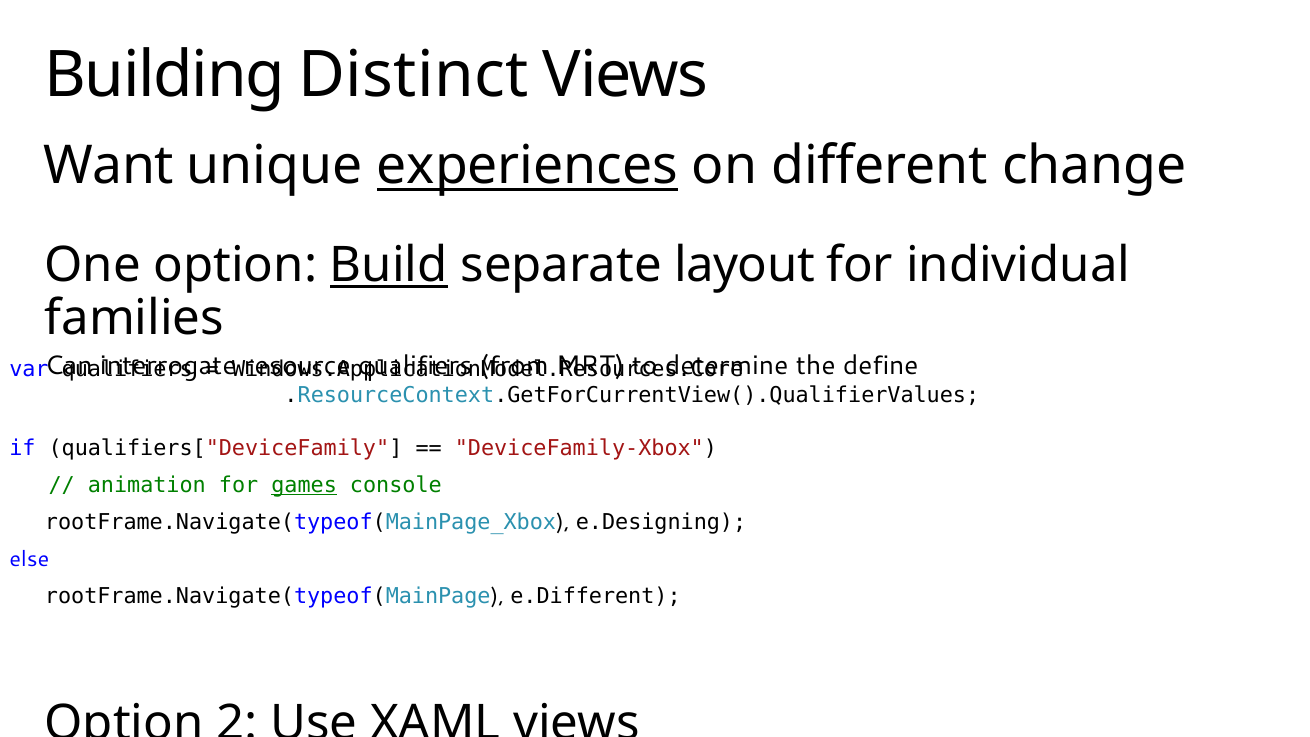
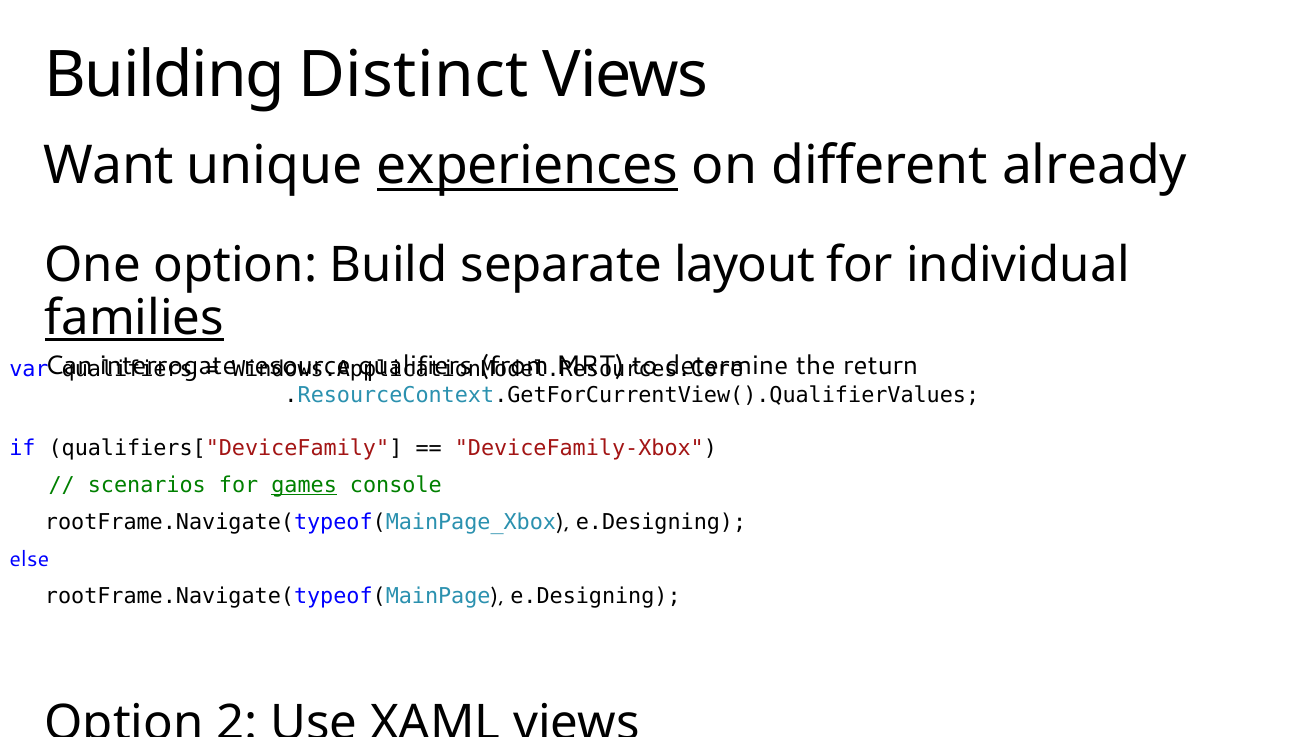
change: change -> already (1095, 166)
Build underline: present -> none (389, 266)
families underline: none -> present (134, 319)
define: define -> return (881, 365)
animation: animation -> scenarios (147, 485)
rootFrame.Navigate(typeof(MainPage e.Different: e.Different -> e.Designing (596, 596)
